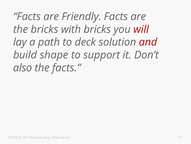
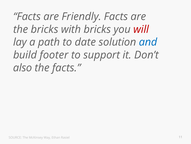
deck: deck -> date (85, 42)
and colour: red -> blue (148, 42)
shape: shape -> footer (54, 55)
